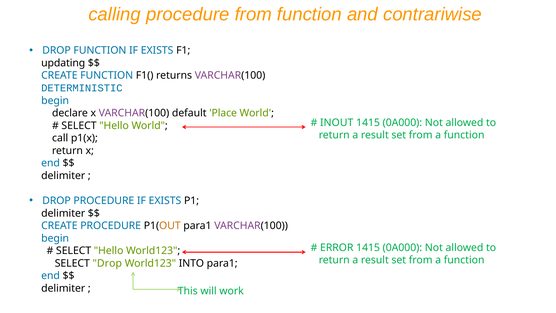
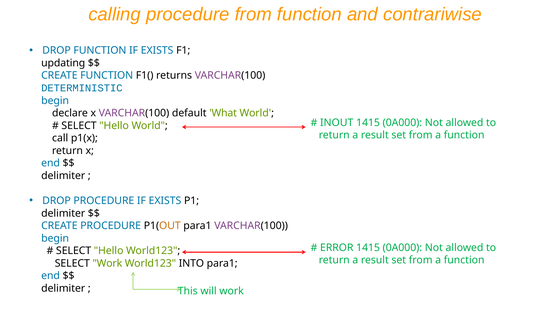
Place: Place -> What (223, 113)
SELECT Drop: Drop -> Work (107, 263)
